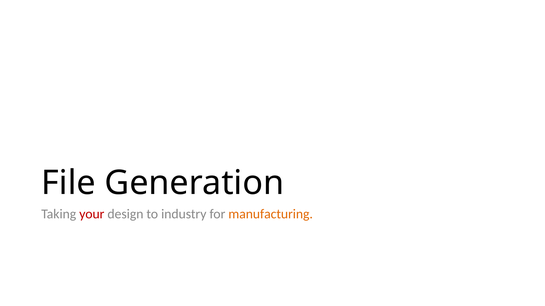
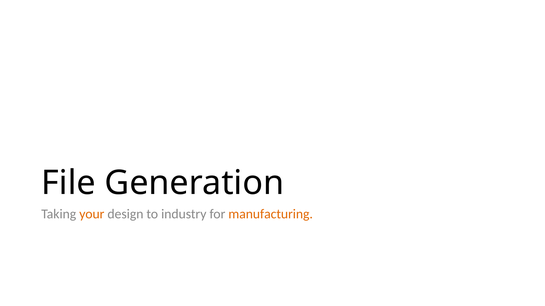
your colour: red -> orange (92, 214)
